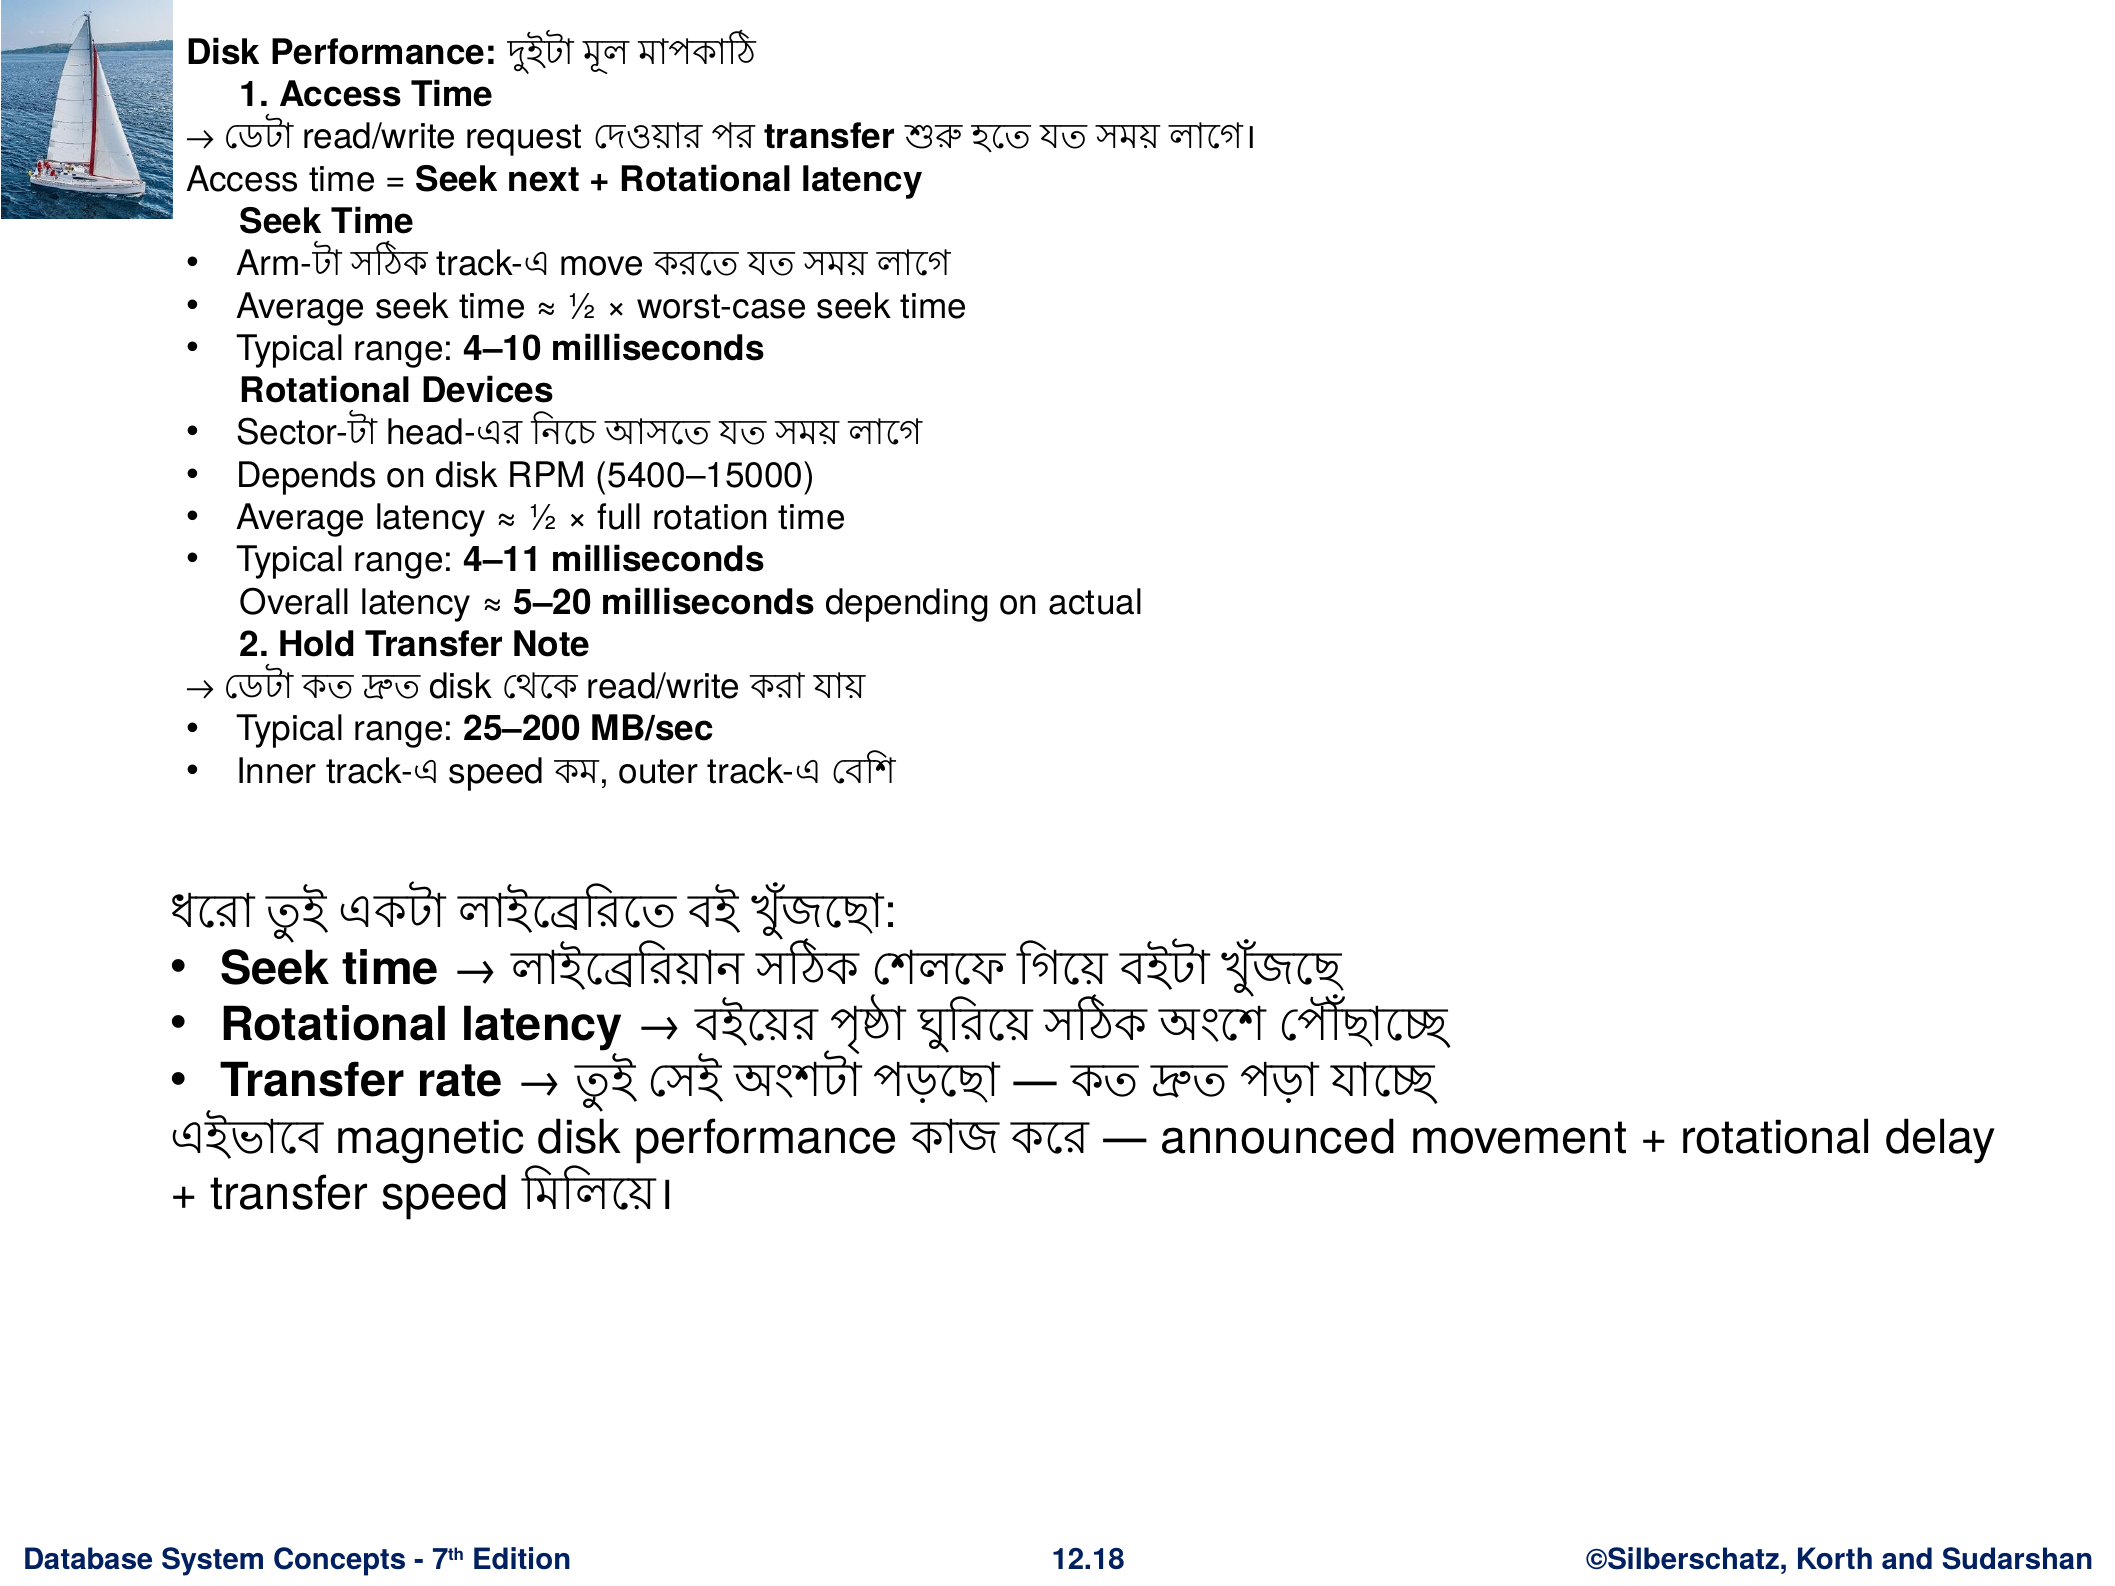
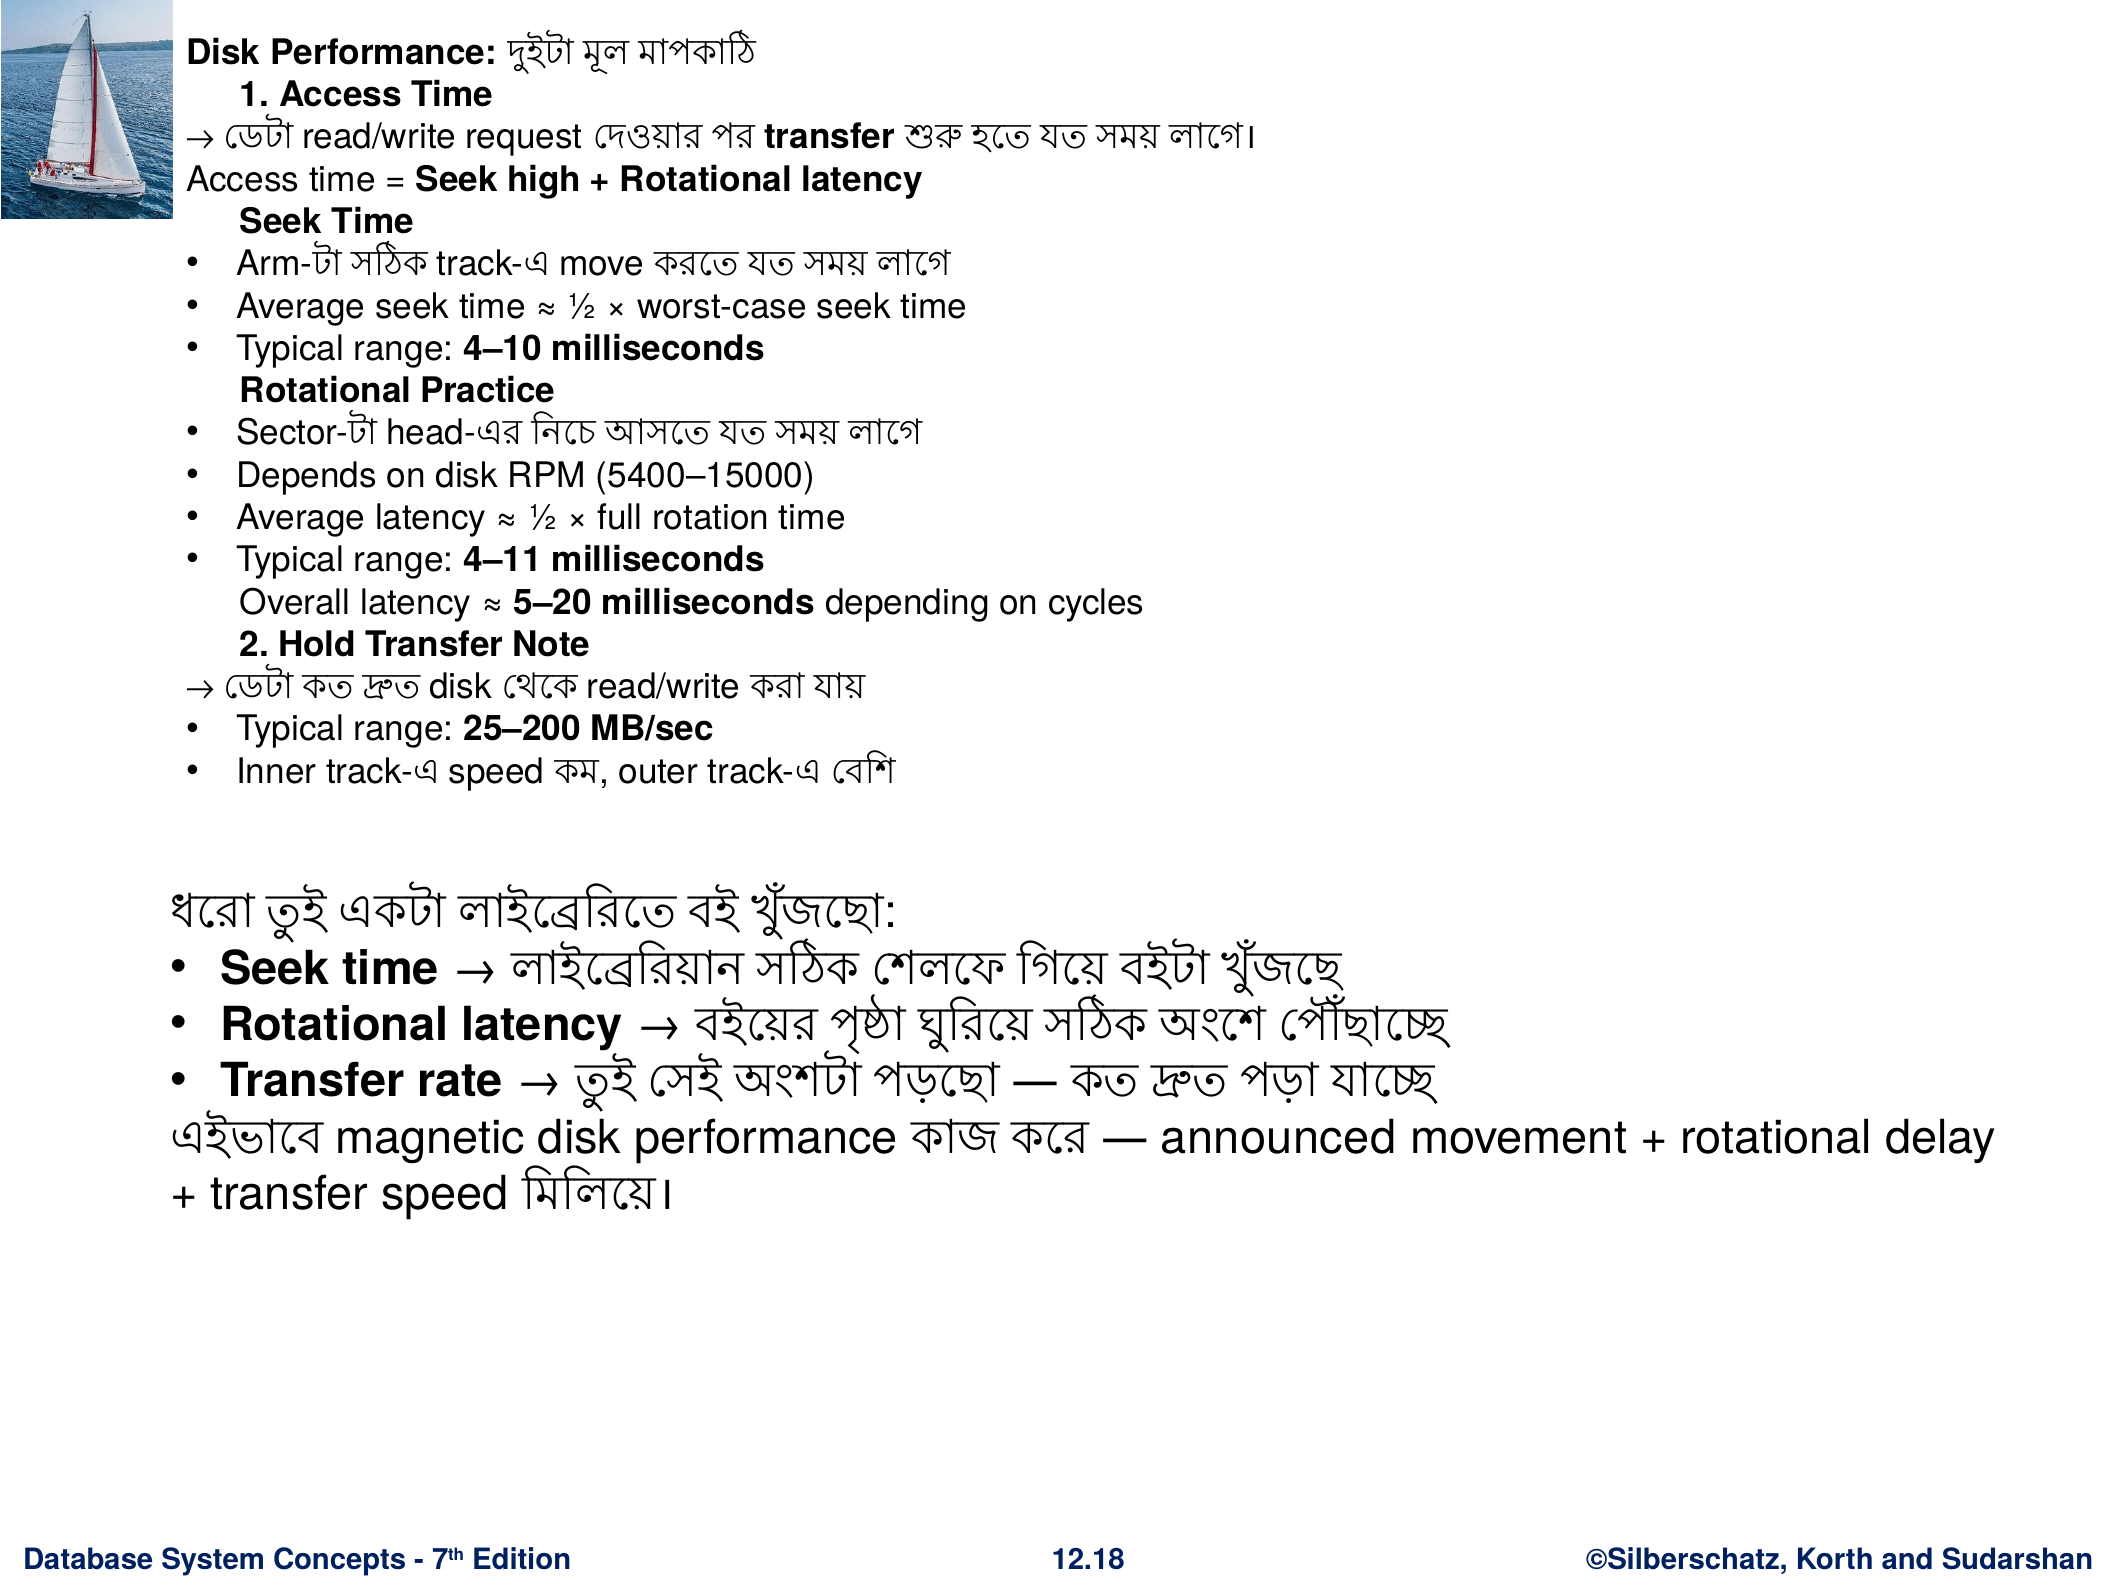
next: next -> high (544, 180)
Devices: Devices -> Practice (488, 391)
actual: actual -> cycles (1096, 603)
